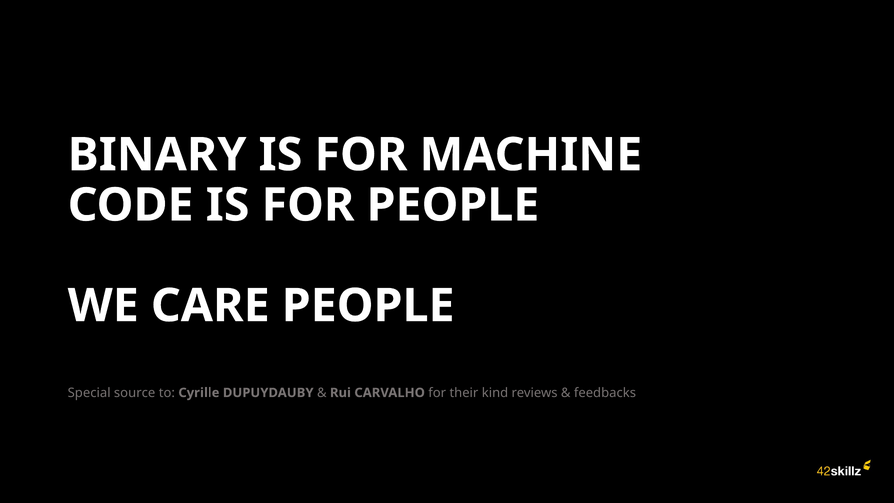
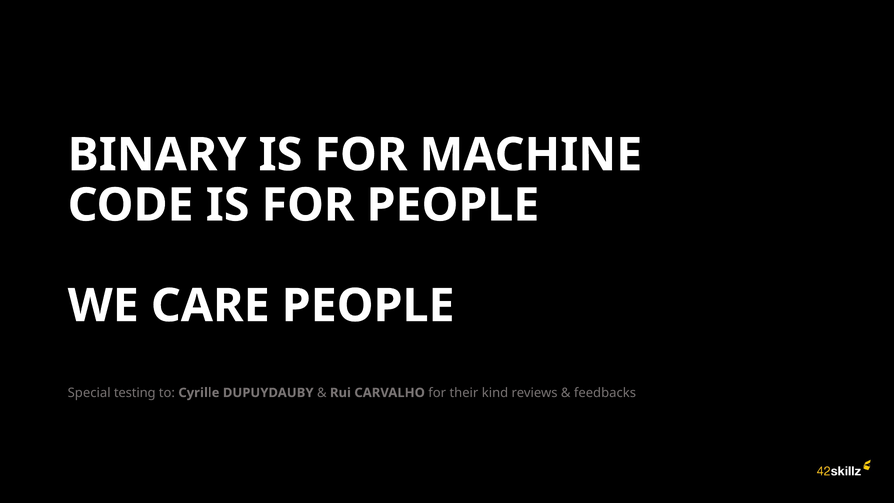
source: source -> testing (135, 393)
